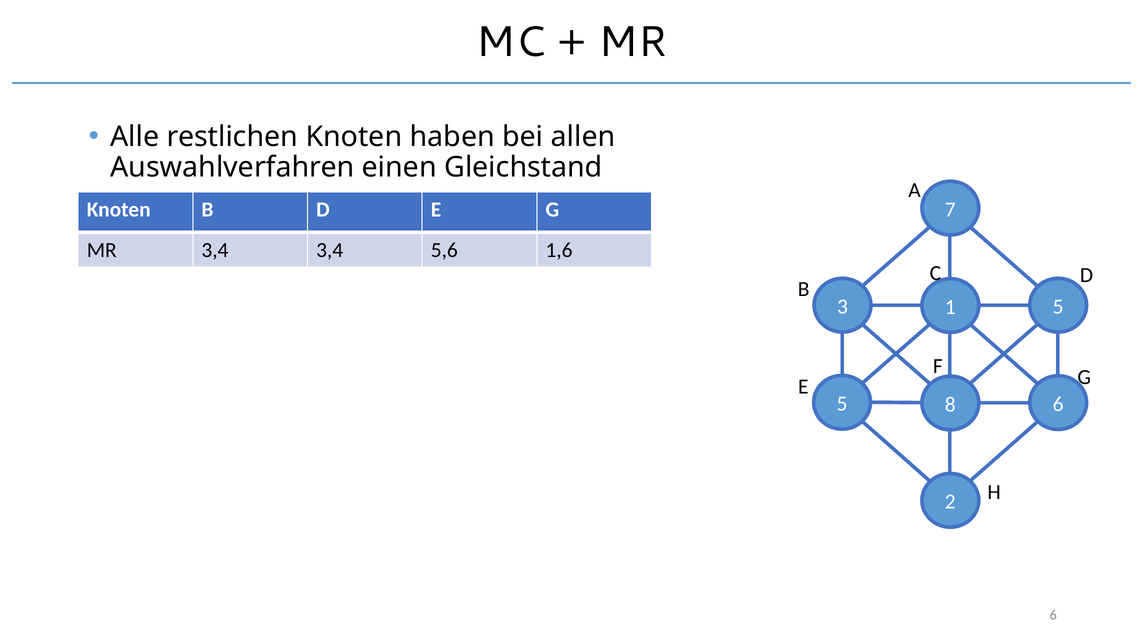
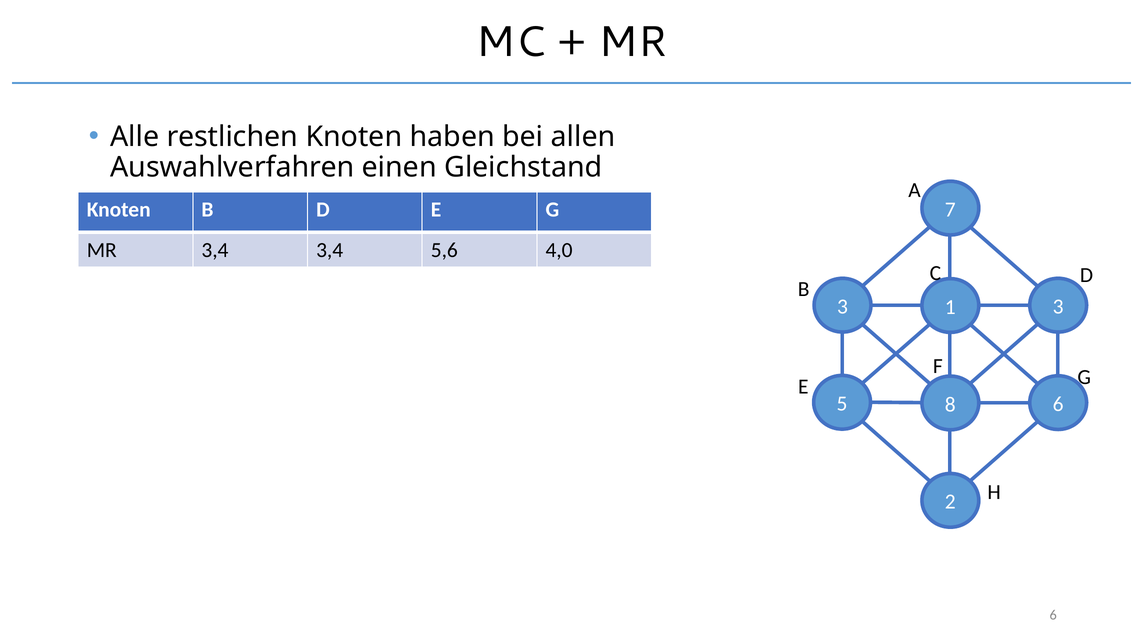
1,6: 1,6 -> 4,0 (559, 250)
3 5: 5 -> 3 (1058, 306)
